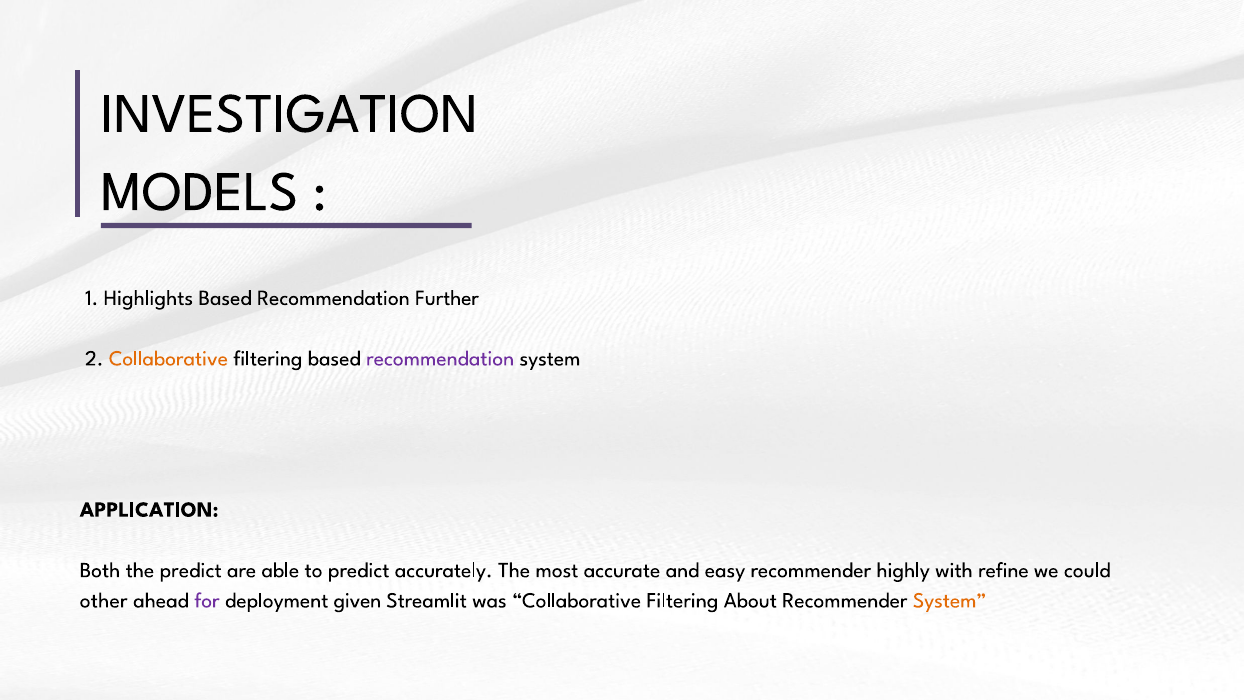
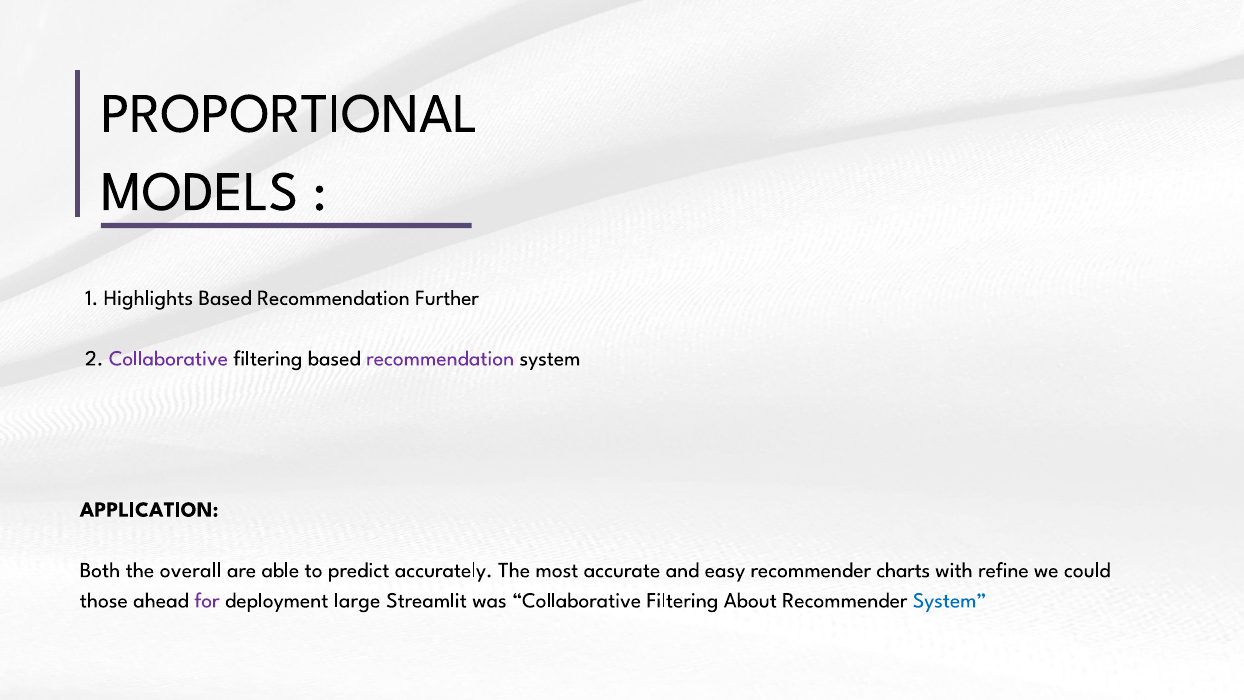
INVESTIGATION: INVESTIGATION -> PROPORTIONAL (289, 113)
Collaborative colour: orange -> purple (168, 358)
the predict: predict -> overall (191, 570)
highly: highly -> charts (903, 570)
other: other -> those (104, 600)
given: given -> large (357, 600)
System colour: orange -> blue (950, 600)
